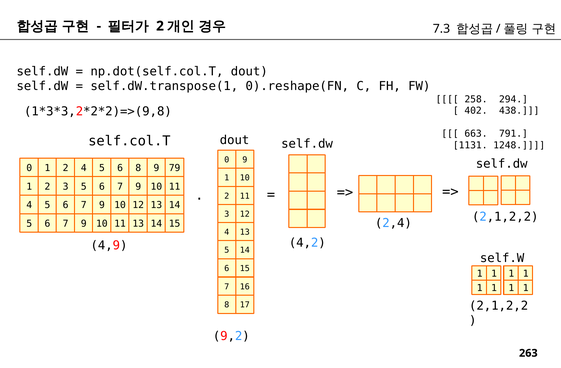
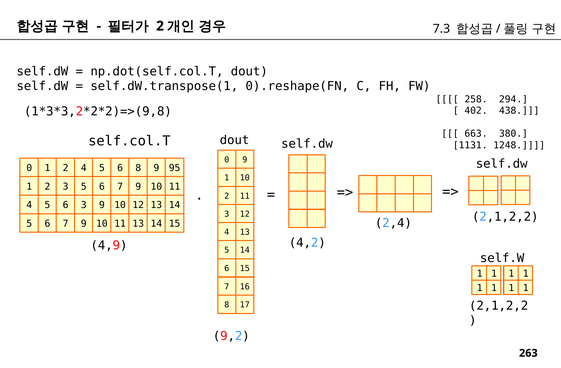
791: 791 -> 380 (513, 134)
79: 79 -> 95 (175, 168)
4 5 6 7: 7 -> 3 (84, 205)
